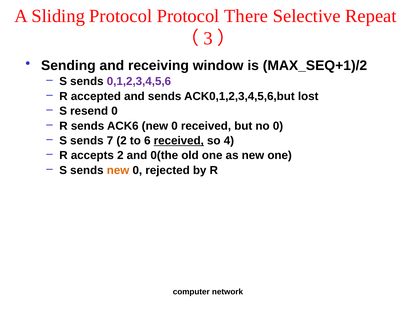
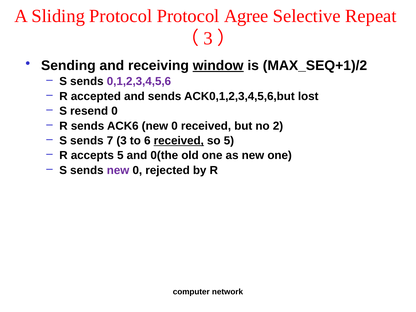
There: There -> Agree (246, 16)
window underline: none -> present (218, 65)
no 0: 0 -> 2 (278, 126)
7 2: 2 -> 3 (122, 141)
so 4: 4 -> 5 (229, 141)
accepts 2: 2 -> 5 (120, 155)
new colour: orange -> purple (118, 170)
